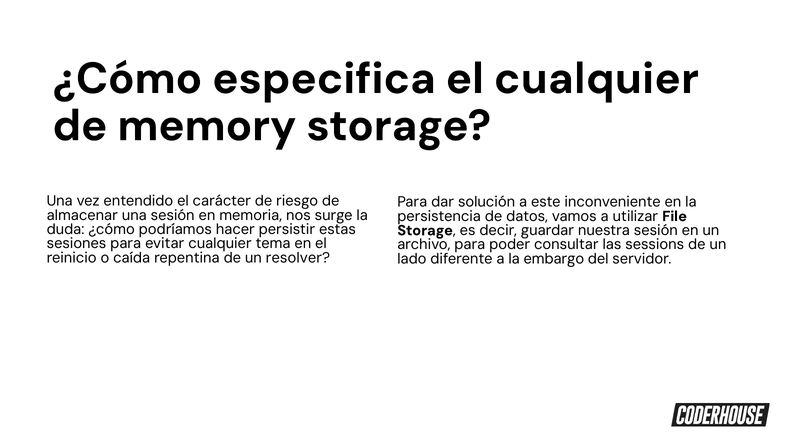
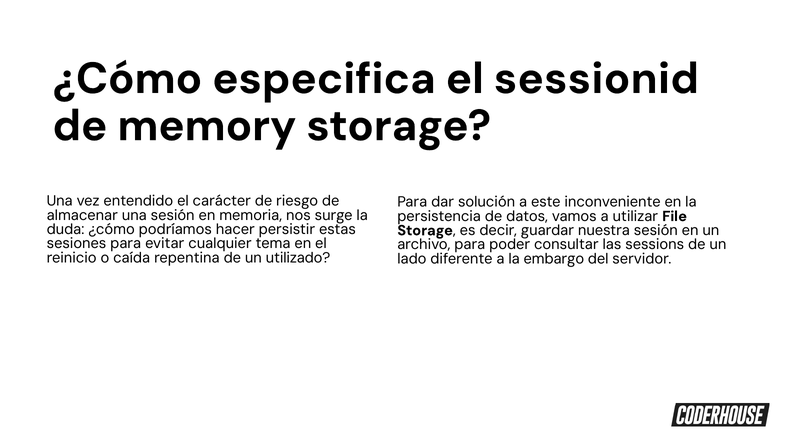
el cualquier: cualquier -> sessionid (596, 79)
resolver: resolver -> utilizado (298, 257)
